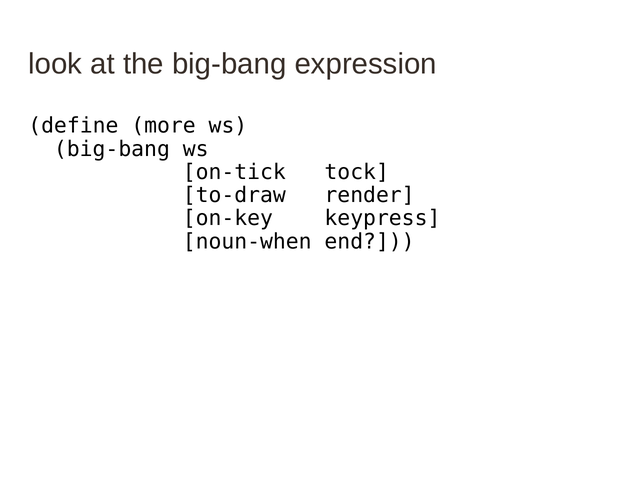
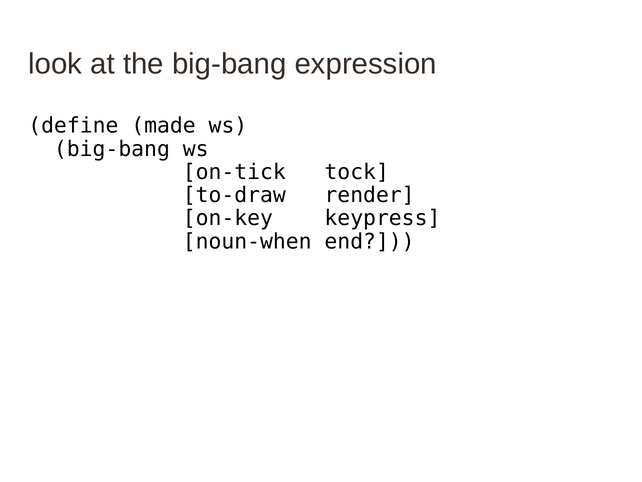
more: more -> made (164, 126)
